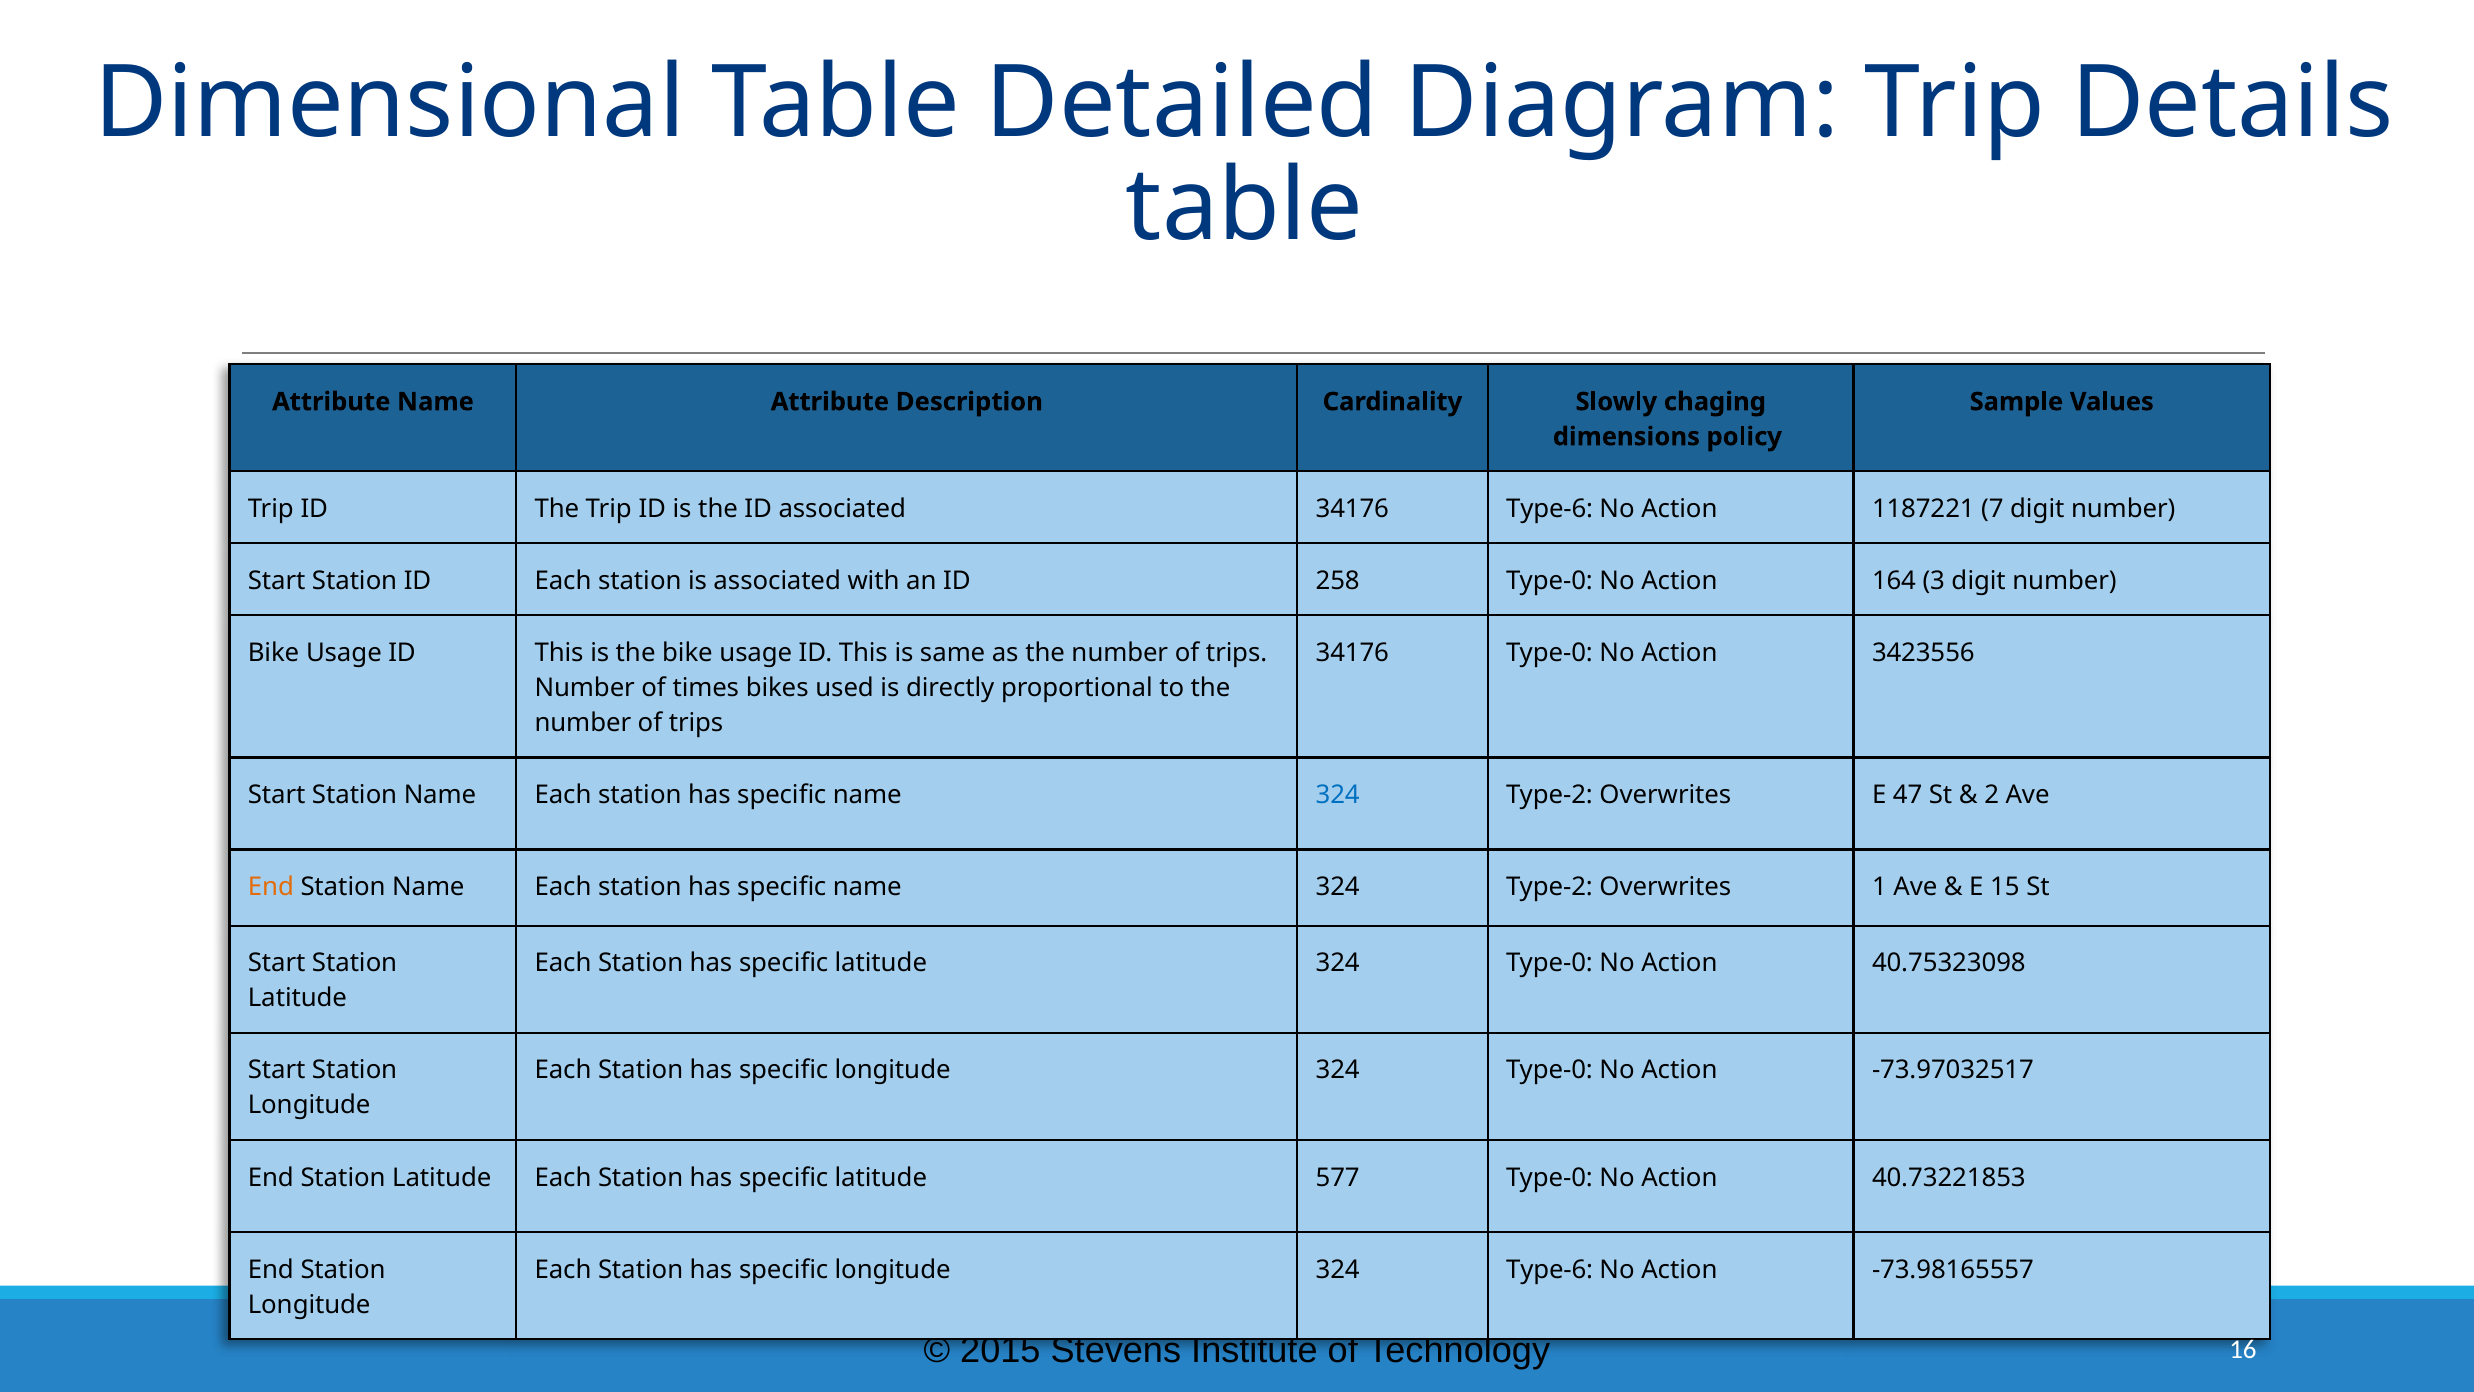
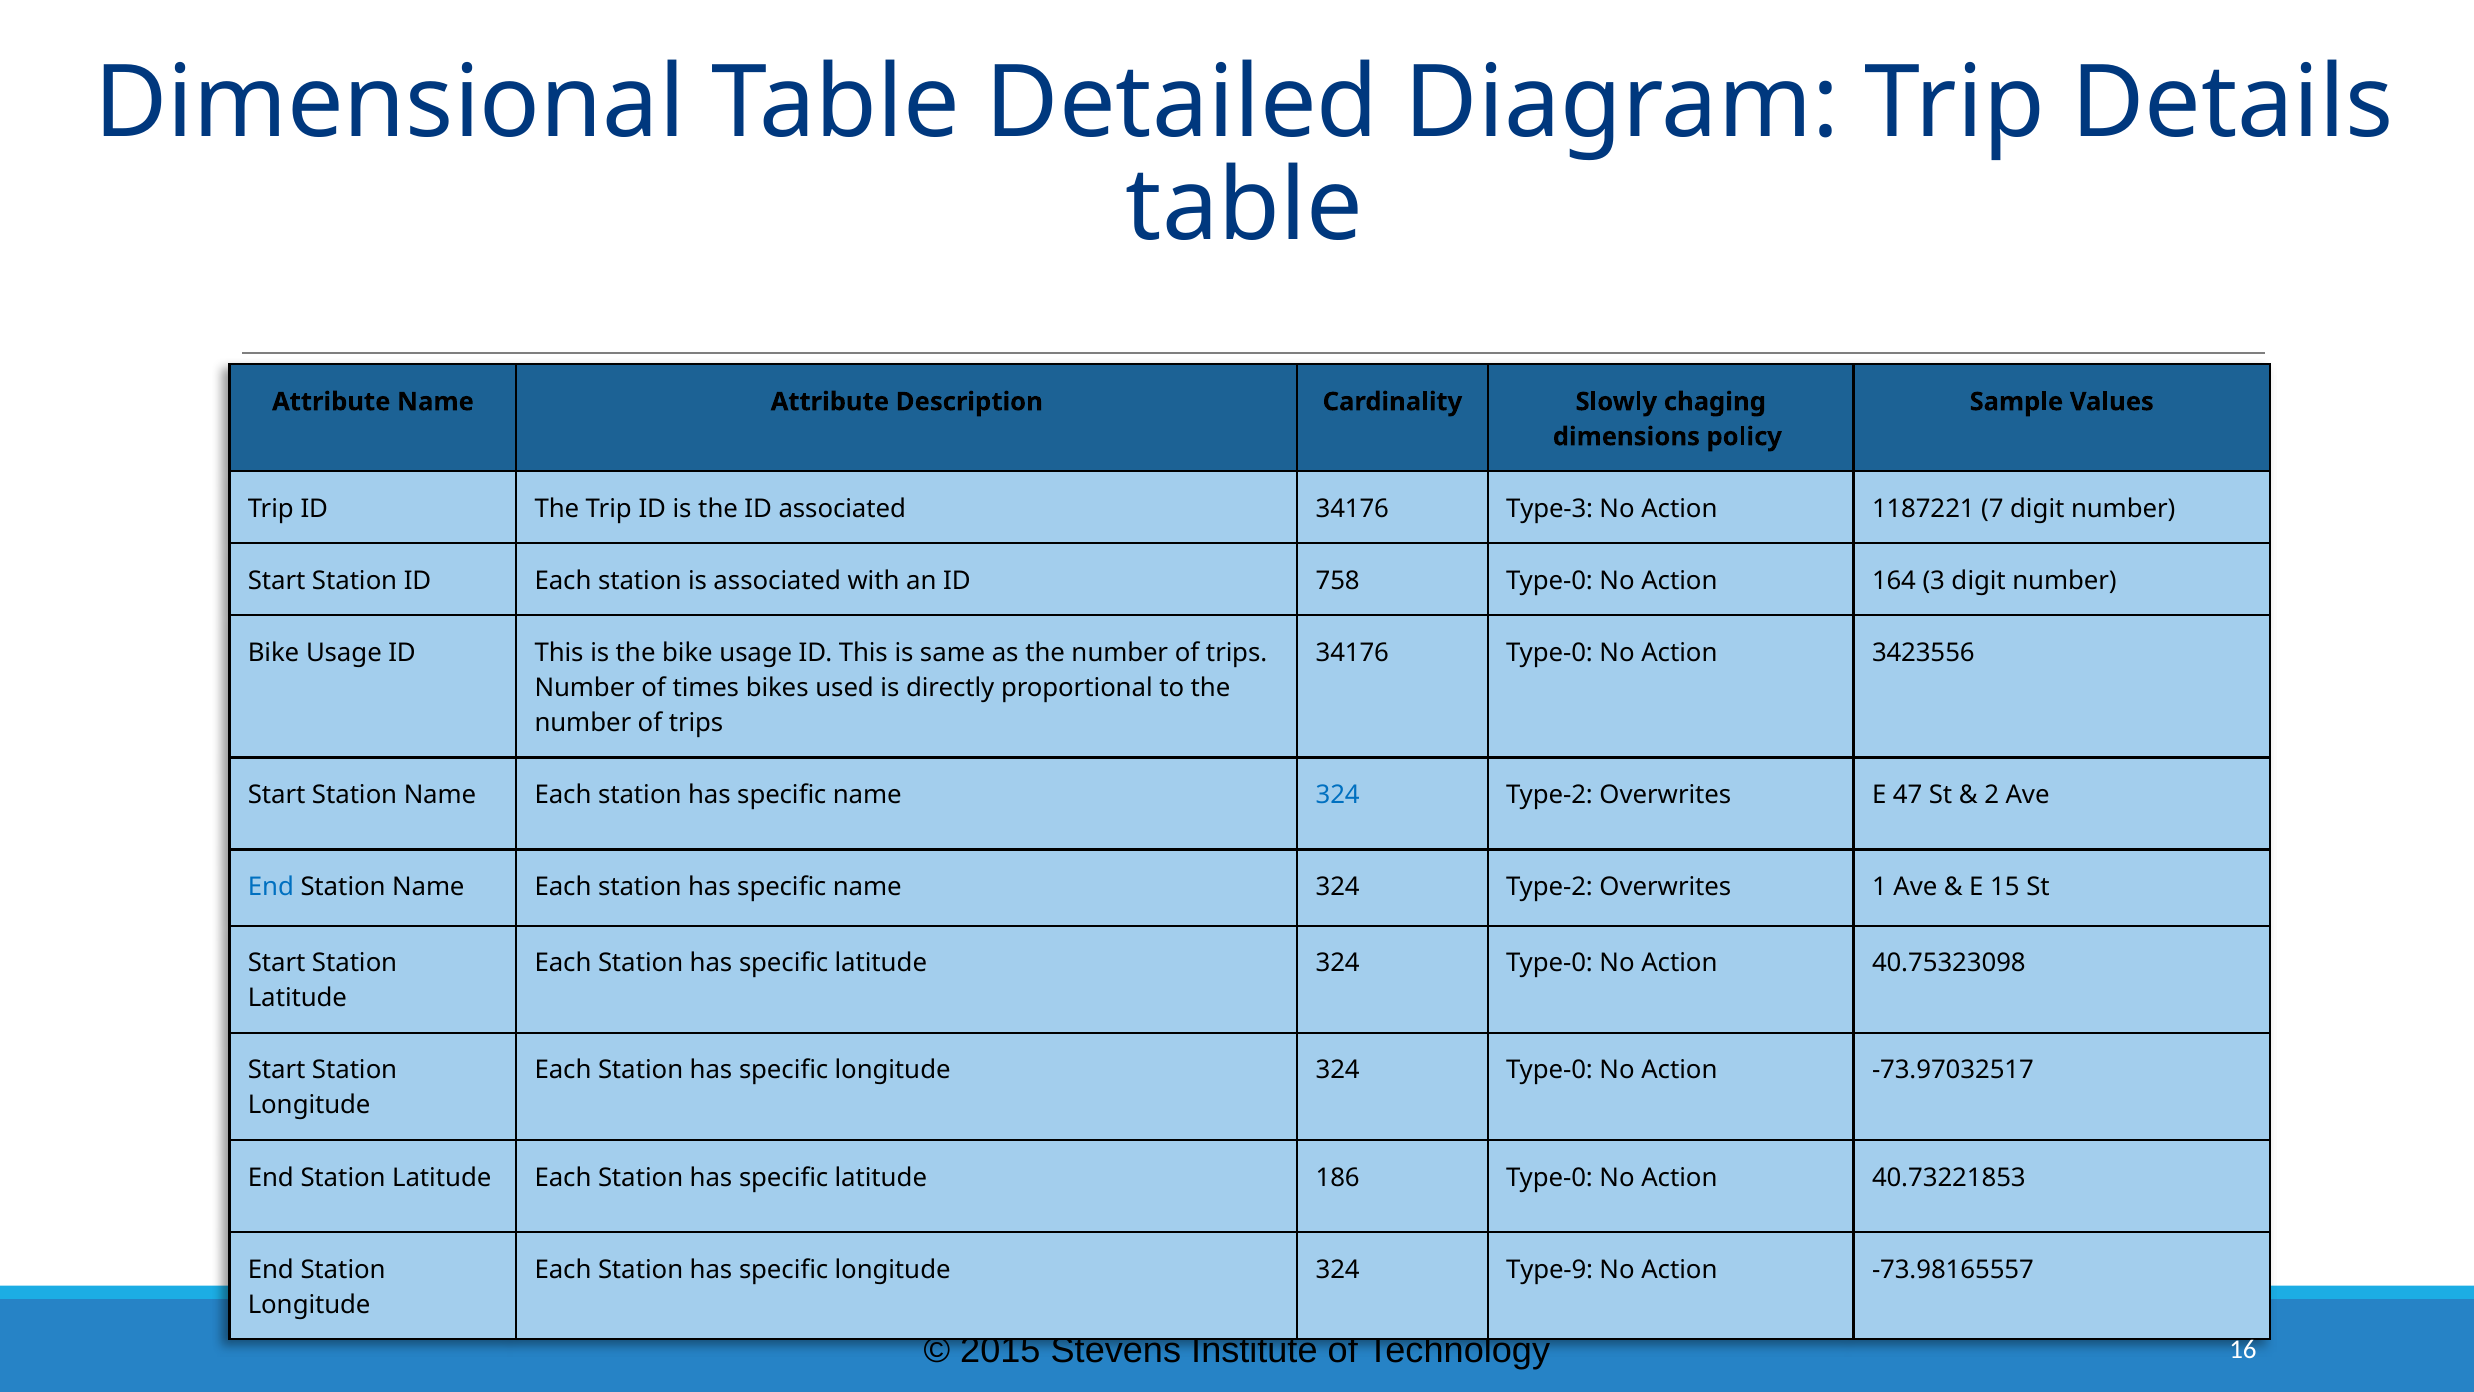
34176 Type-6: Type-6 -> Type-3 (1550, 509)
258: 258 -> 758 (1338, 581)
End colour: orange -> blue (271, 887)
577: 577 -> 186 (1338, 1177)
324 Type-6: Type-6 -> Type-9 (1550, 1269)
